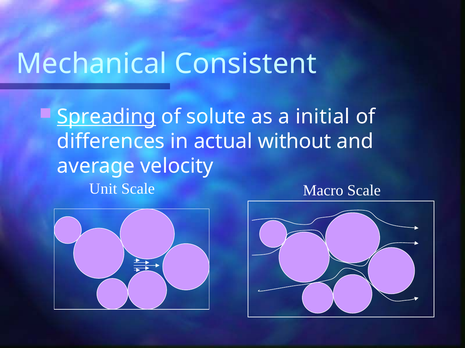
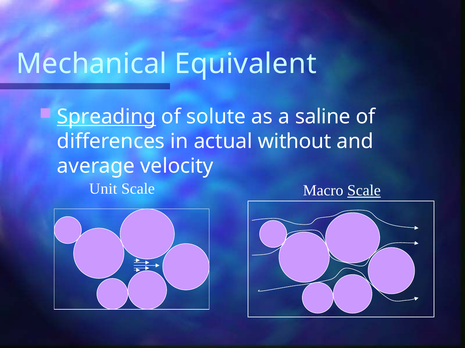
Consistent: Consistent -> Equivalent (245, 64)
initial: initial -> saline (323, 117)
Scale underline: none -> present (364, 191)
